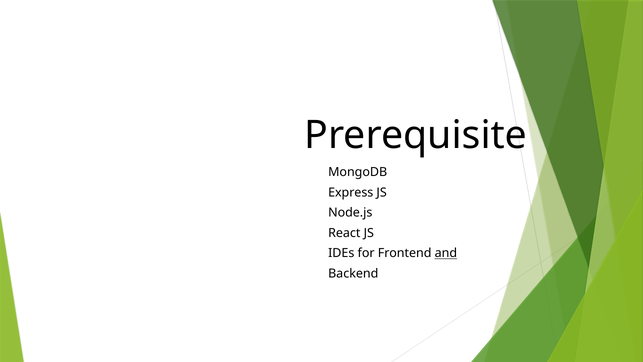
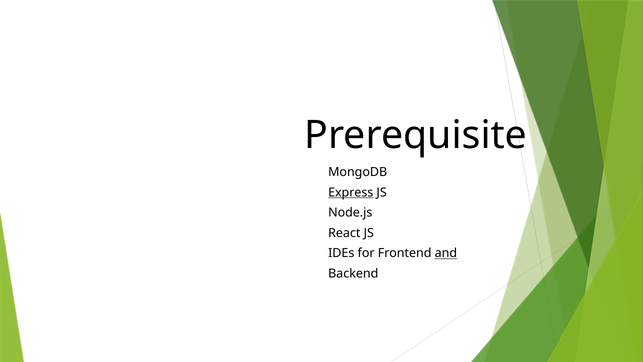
Express underline: none -> present (351, 192)
